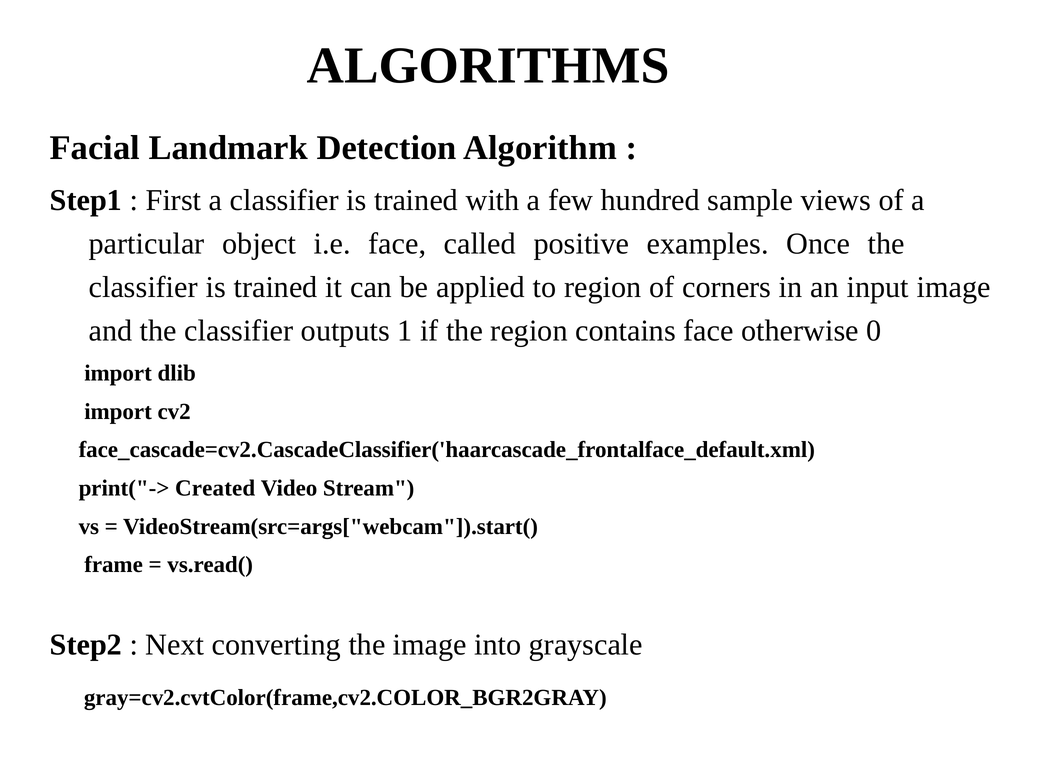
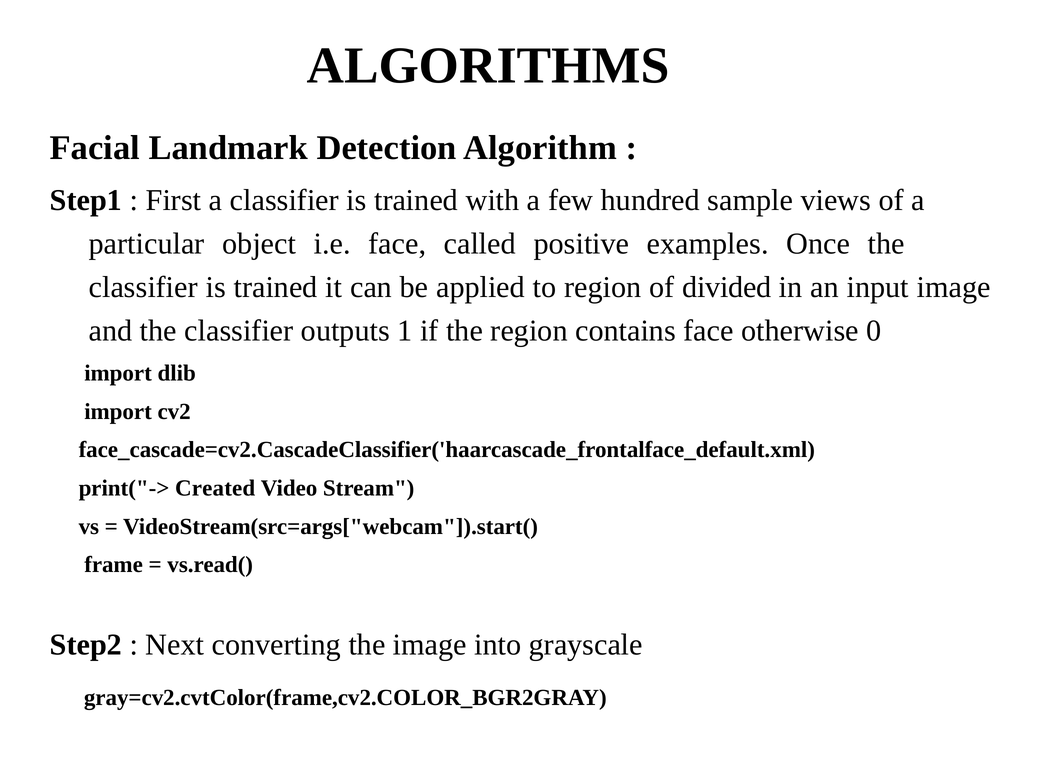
corners: corners -> divided (727, 287)
